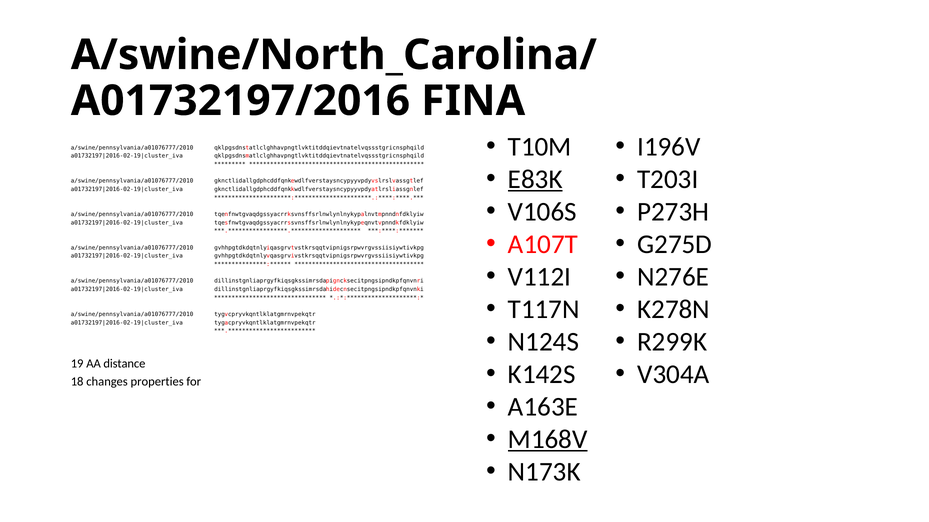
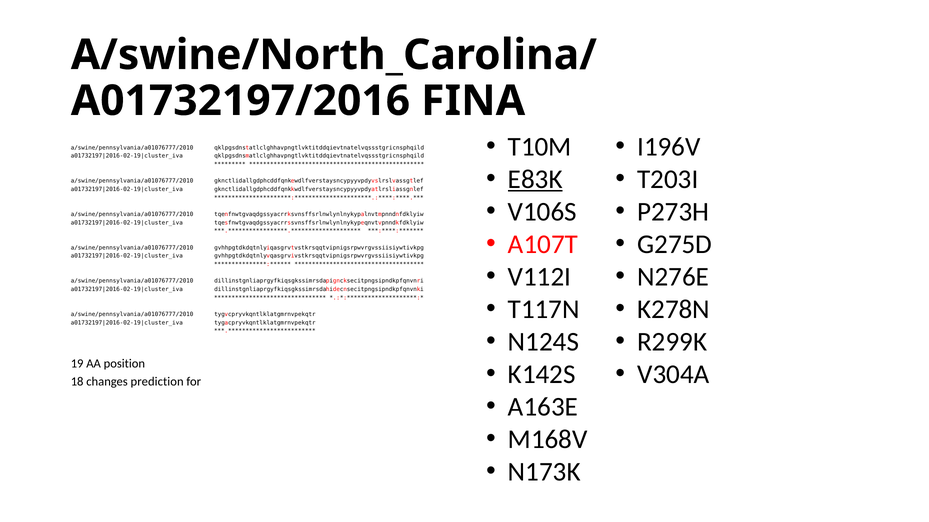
distance: distance -> position (124, 364)
properties: properties -> prediction (157, 382)
M168V underline: present -> none (548, 440)
